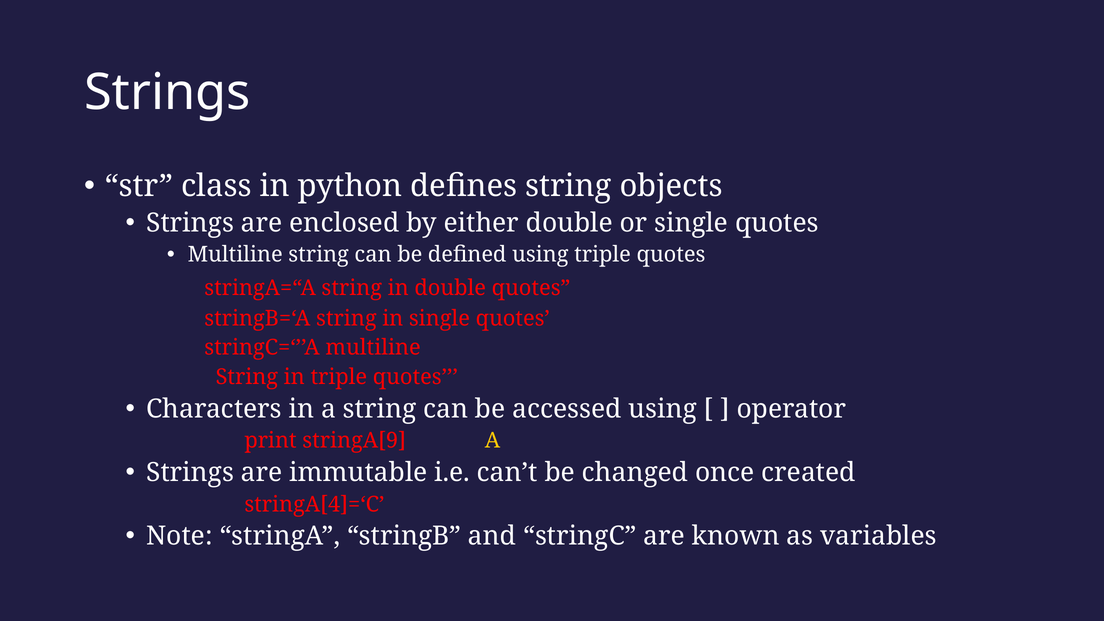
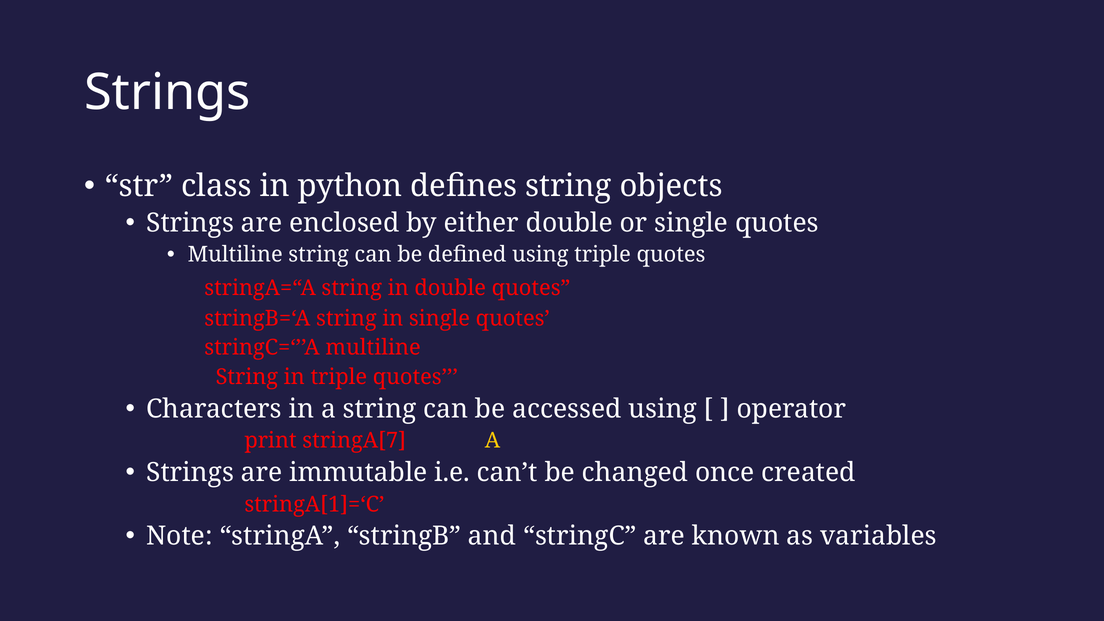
stringA[9: stringA[9 -> stringA[7 (354, 441)
stringA[4]=‘C: stringA[4]=‘C -> stringA[1]=‘C (314, 504)
